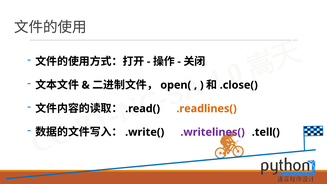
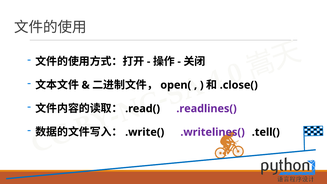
.readlines( colour: orange -> purple (207, 109)
